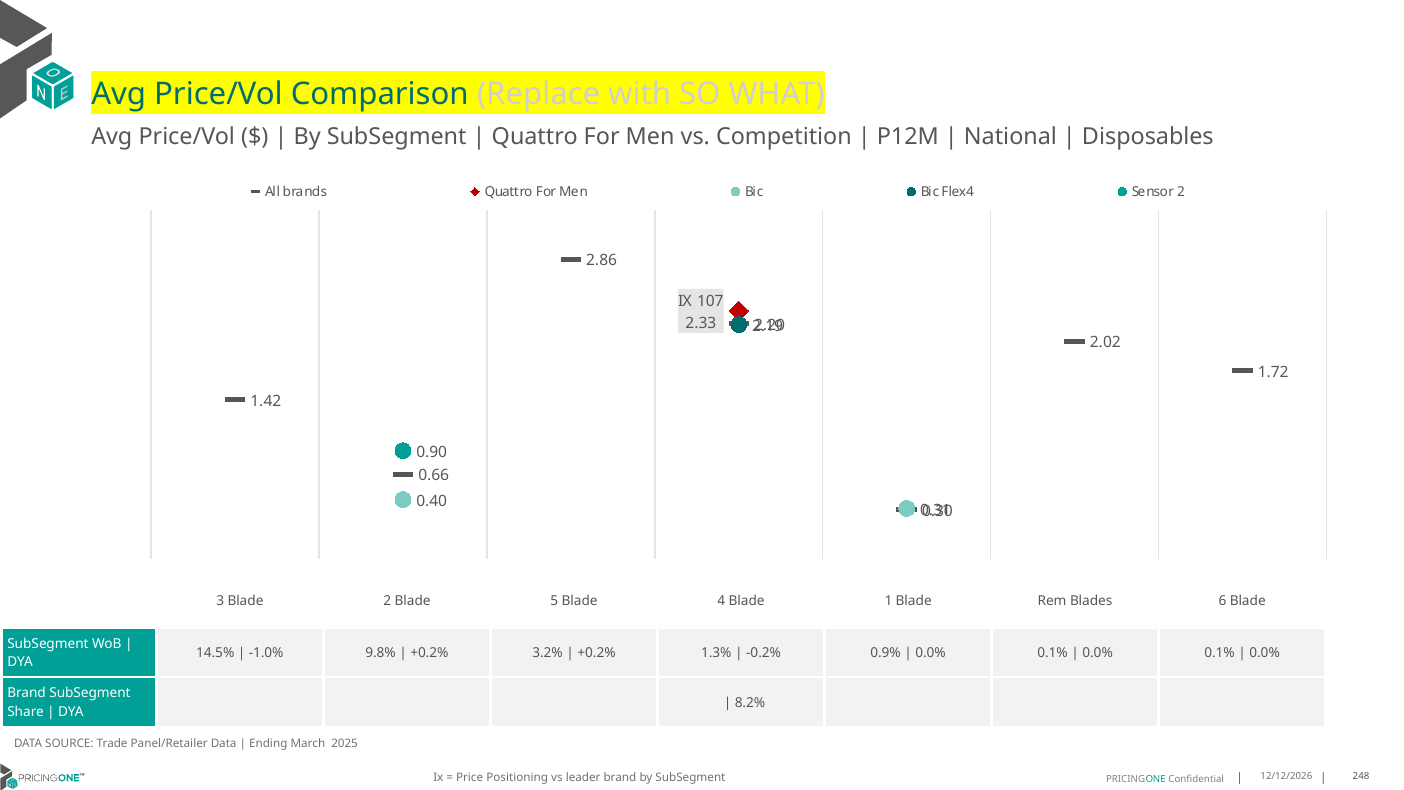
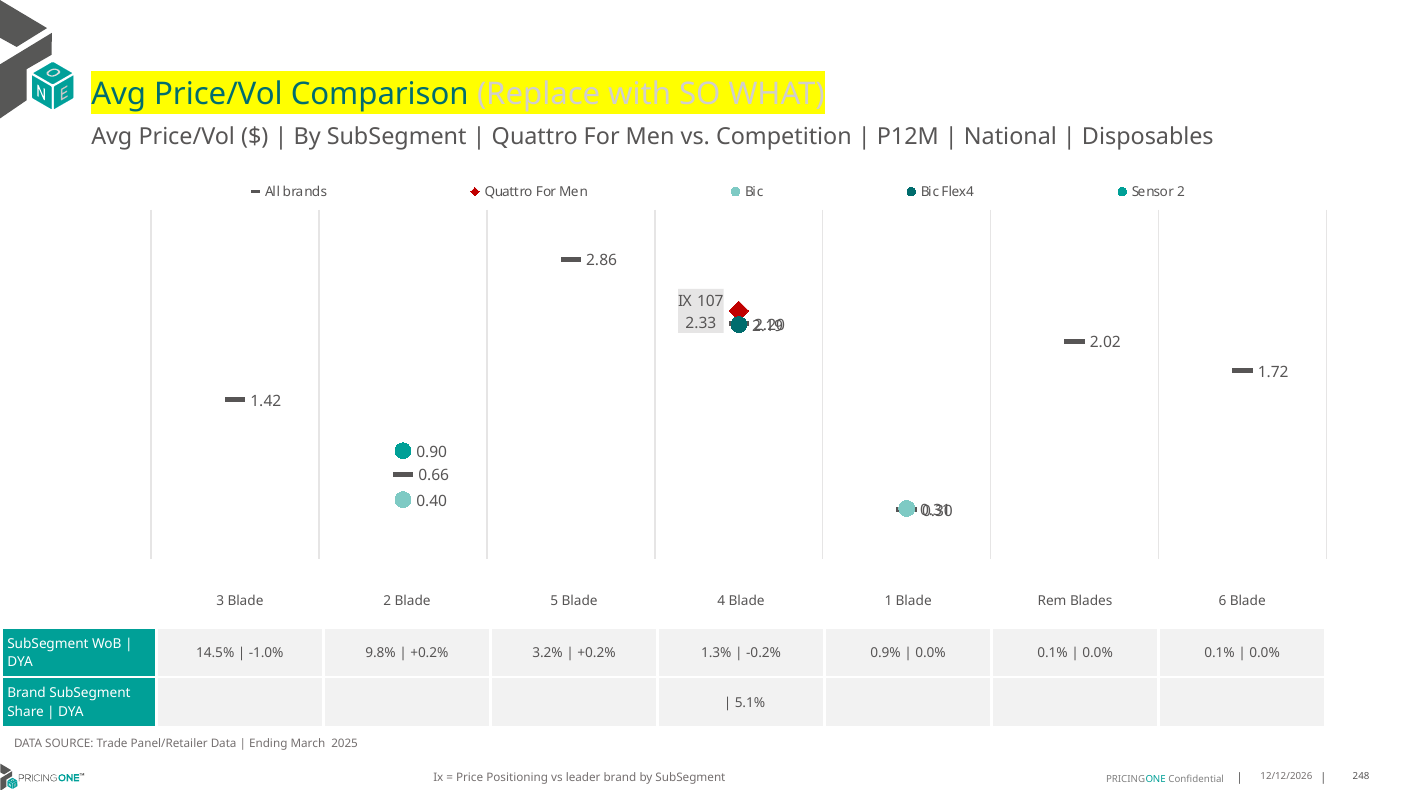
8.2%: 8.2% -> 5.1% (750, 702)
